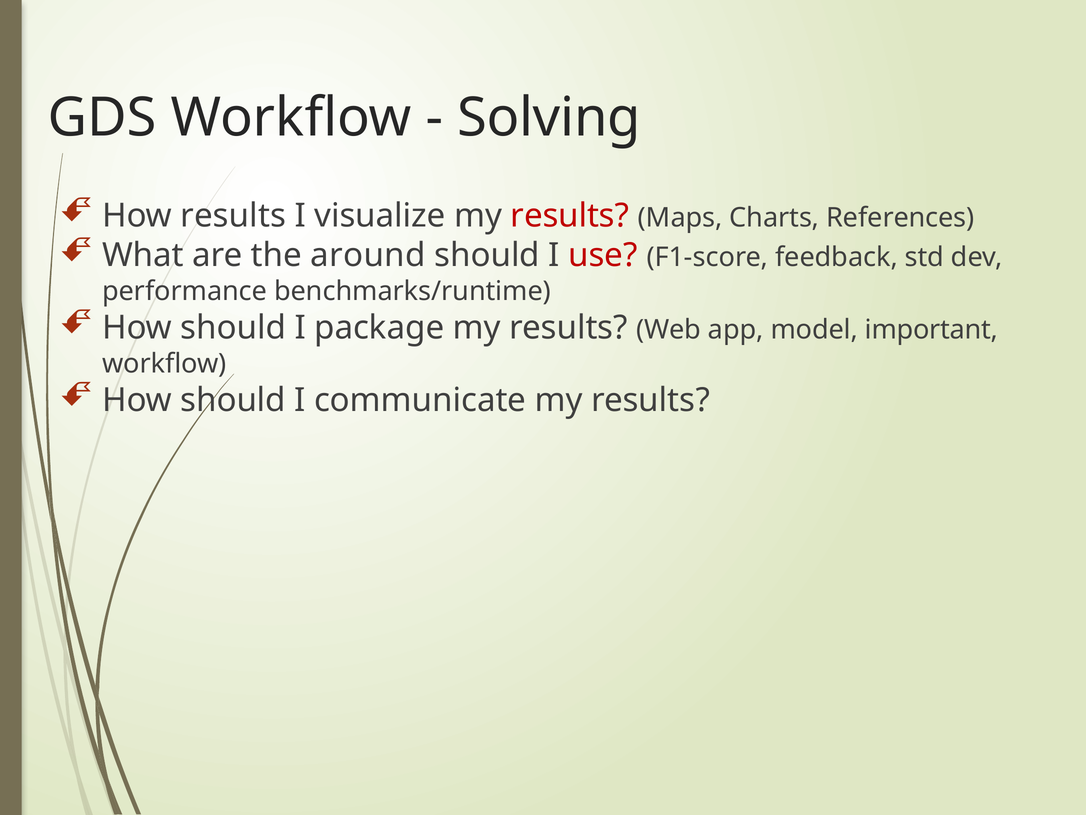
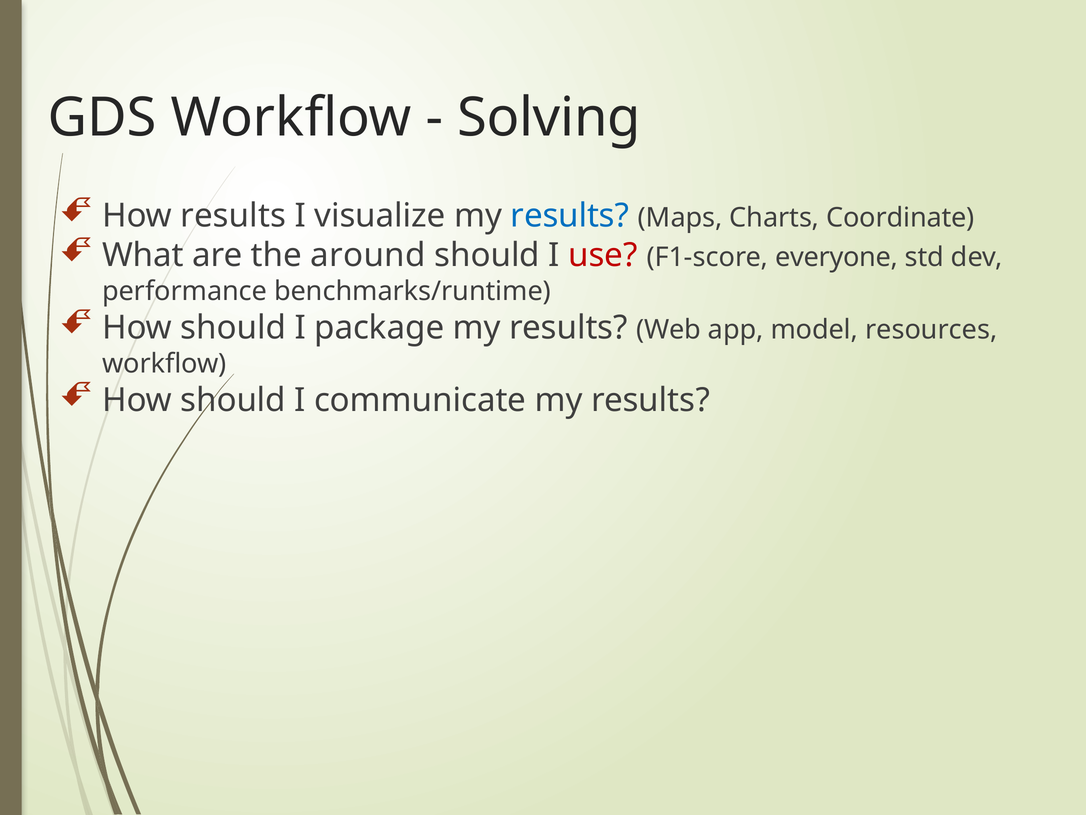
results colour: red -> blue (570, 216)
References: References -> Coordinate (900, 218)
feedback: feedback -> everyone (837, 257)
important: important -> resources (931, 330)
